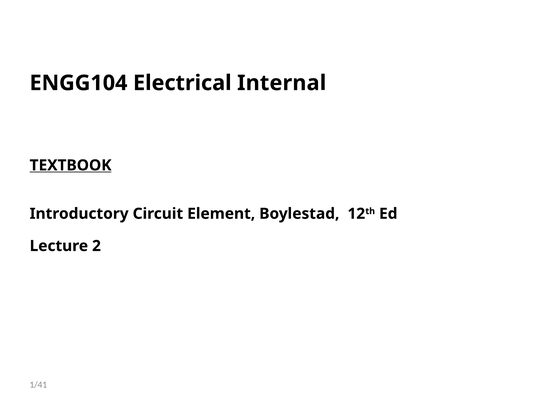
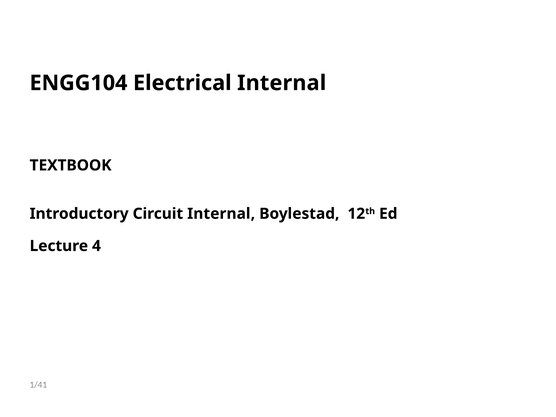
TEXTBOOK underline: present -> none (71, 165)
Circuit Element: Element -> Internal (221, 214)
2: 2 -> 4 (96, 246)
